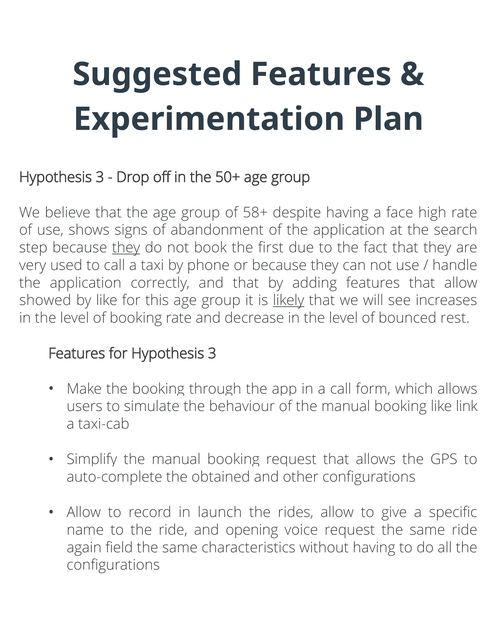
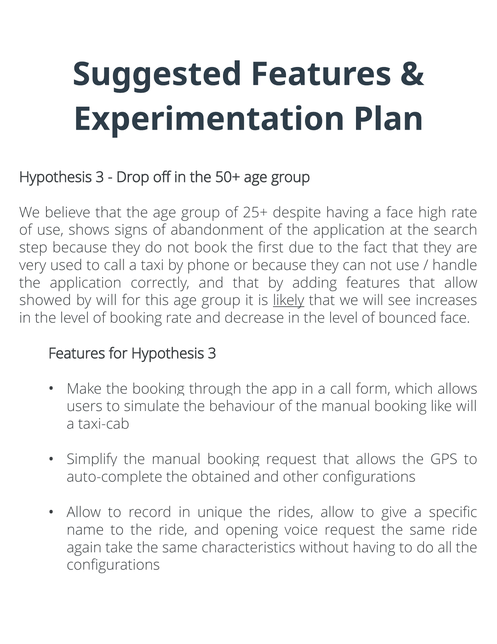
58+: 58+ -> 25+ (255, 212)
they underline: present -> none (126, 247)
by like: like -> will (107, 300)
bounced rest: rest -> face (455, 318)
like link: link -> will (467, 406)
launch: launch -> unique (220, 512)
field: field -> take (119, 547)
